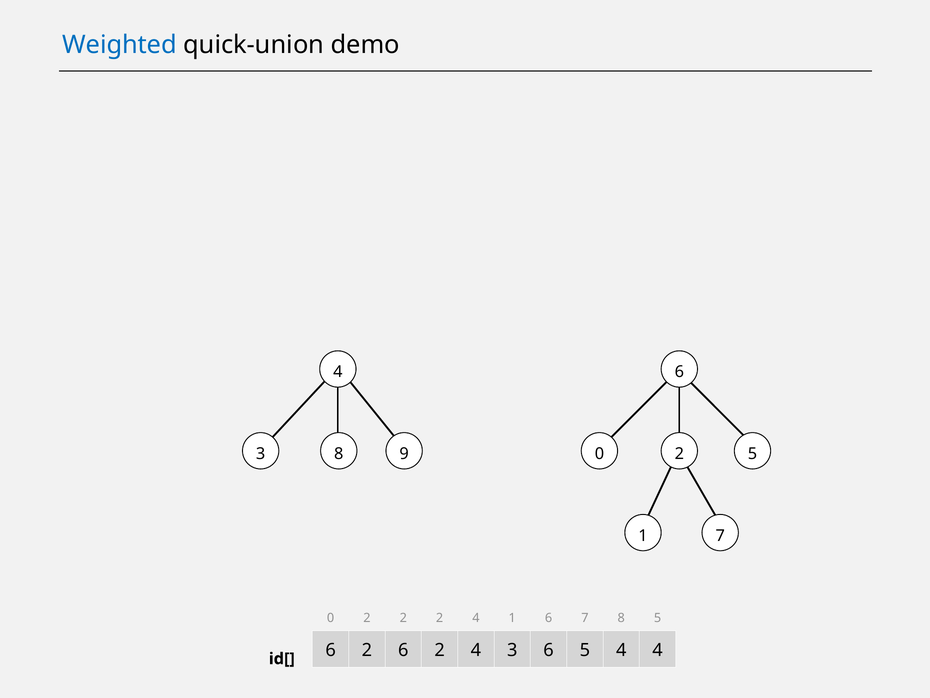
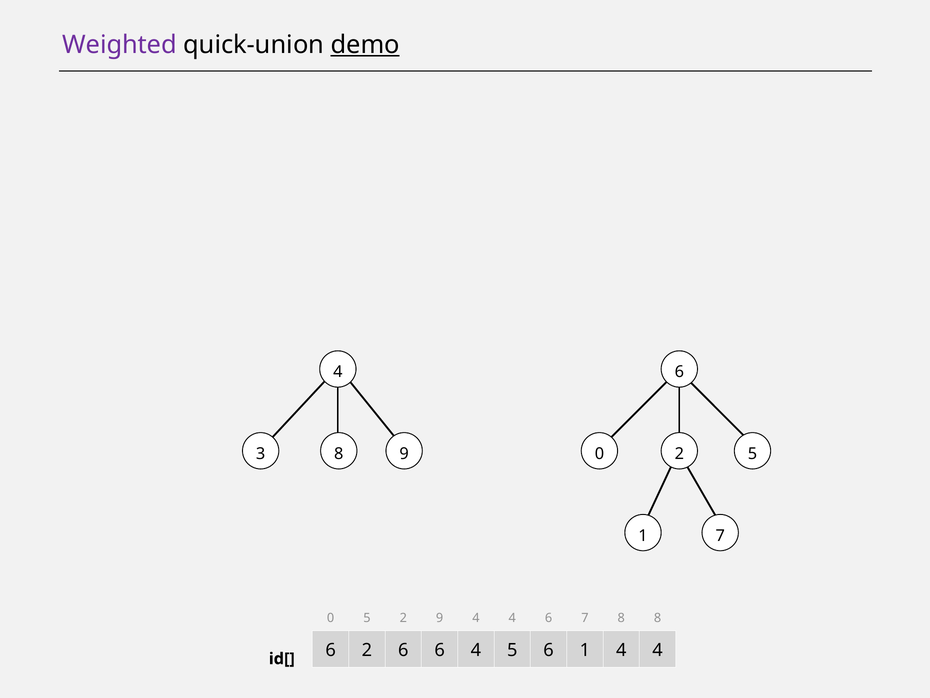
Weighted colour: blue -> purple (120, 45)
demo underline: none -> present (365, 45)
0 2: 2 -> 5 (367, 618)
2: 2 -> 9 (440, 618)
1: 1 -> 4 (512, 618)
8 5: 5 -> 8 (658, 618)
2: 2 -> 6 (440, 650)
3: 3 -> 5 (512, 650)
6 5: 5 -> 1 (585, 650)
